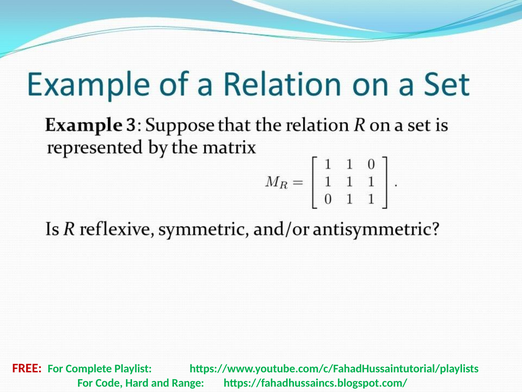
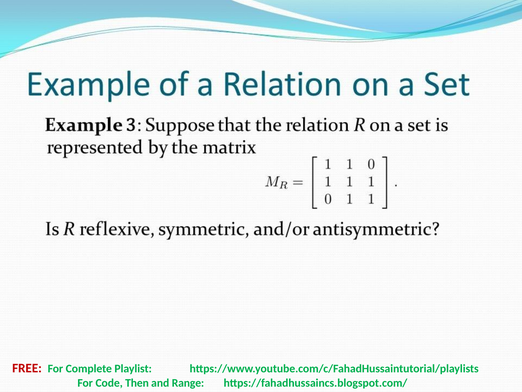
Hard: Hard -> Then (137, 382)
